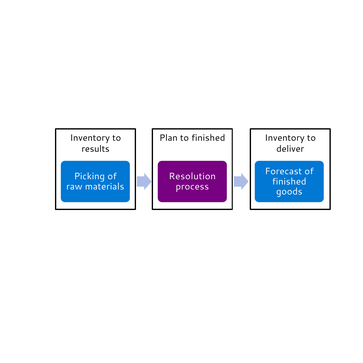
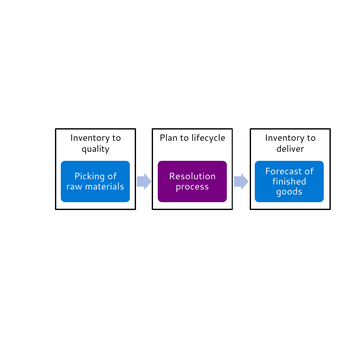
to finished: finished -> lifecycle (208, 138)
results: results -> quality (96, 149)
